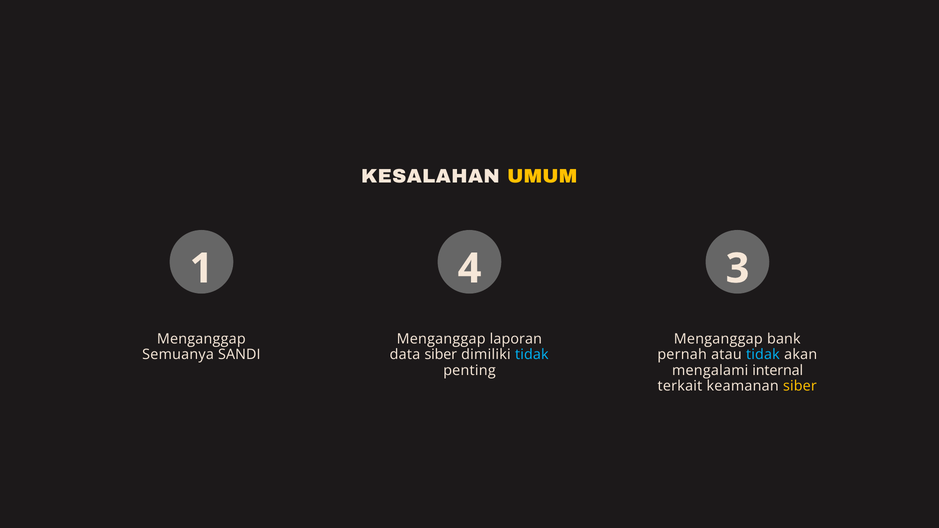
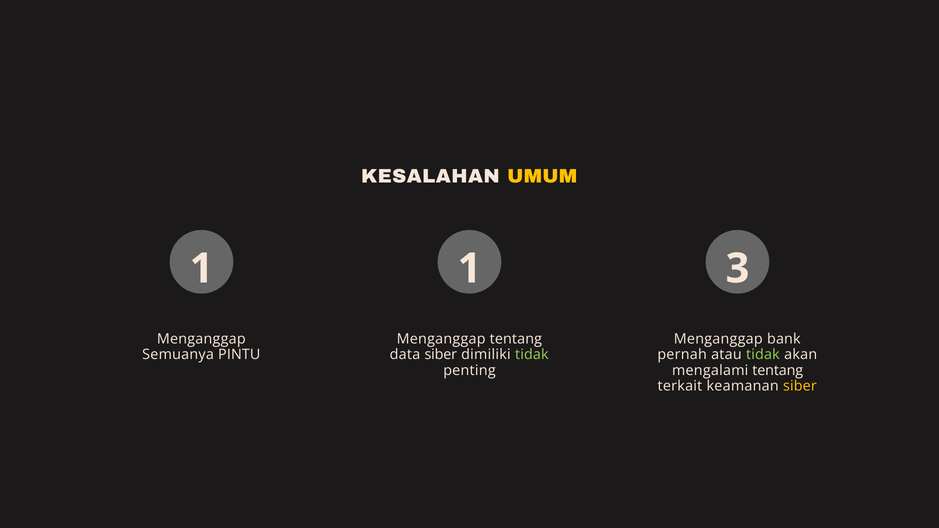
1 4: 4 -> 1 (470, 269)
Menganggap laporan: laporan -> tentang (516, 339)
SANDI: SANDI -> PINTU (239, 355)
tidak colour: light blue -> light green (532, 355)
tidak colour: light blue -> light green (763, 355)
mengalami internal: internal -> tentang (778, 371)
